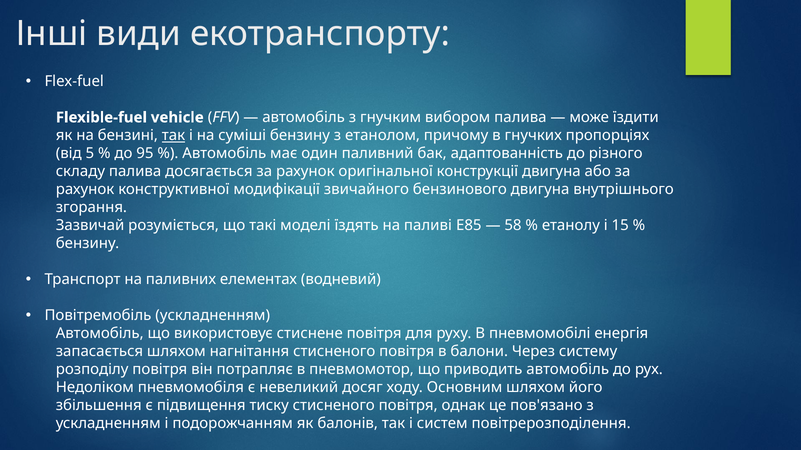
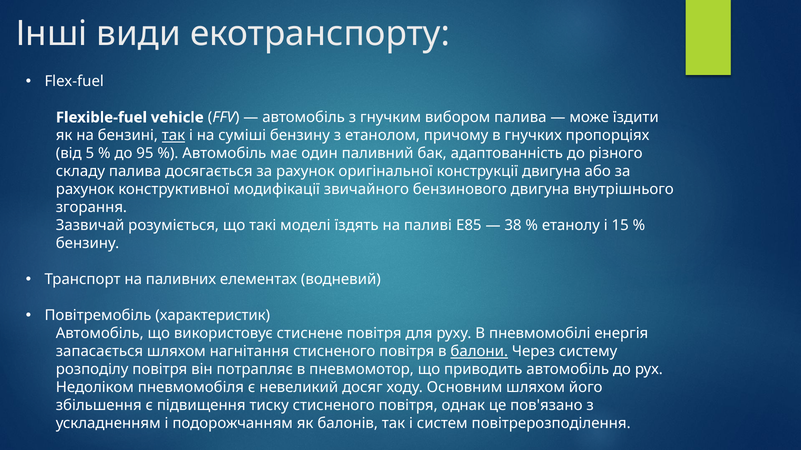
58: 58 -> 38 (513, 226)
Повітремобіль ускладненням: ускладненням -> характеристик (213, 316)
балони underline: none -> present (479, 352)
